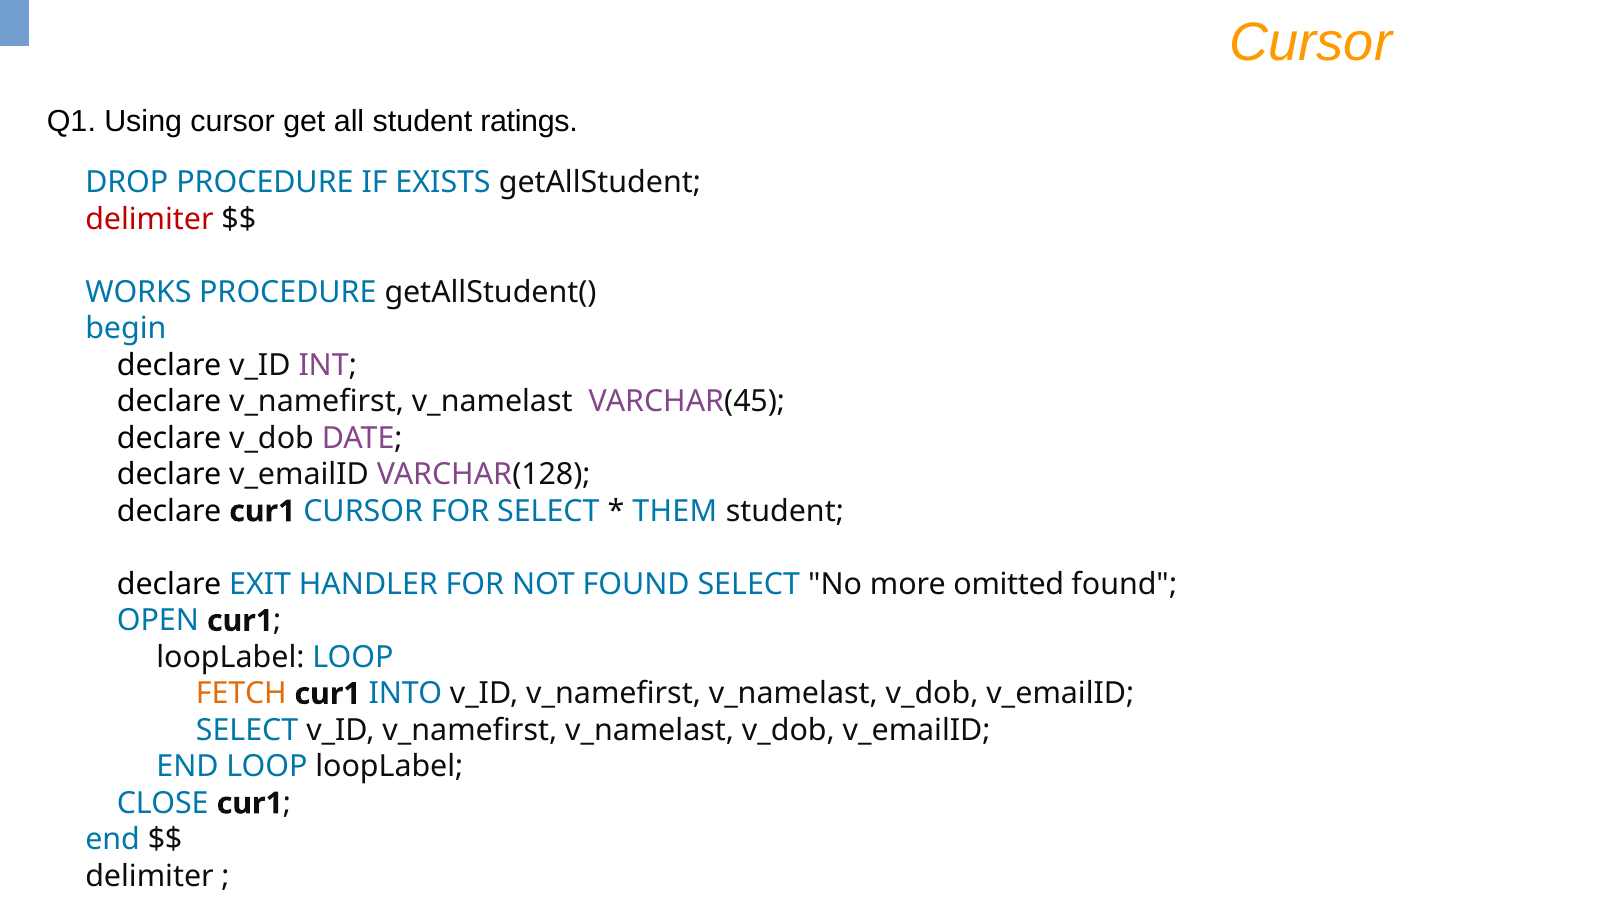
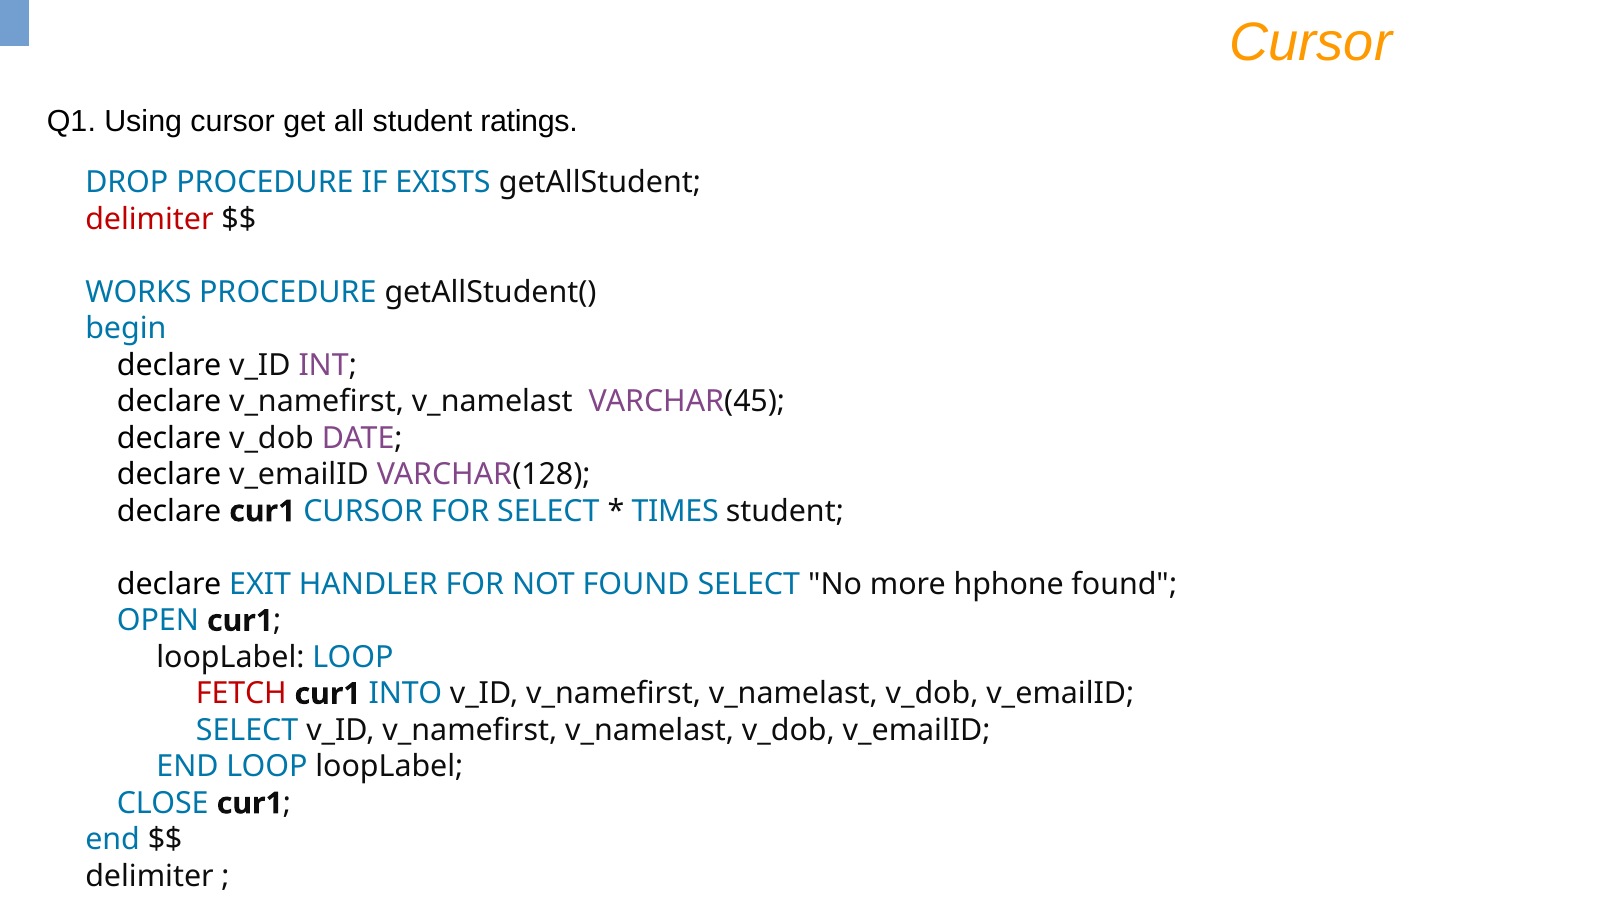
THEM: THEM -> TIMES (675, 511)
omitted: omitted -> hphone (1009, 584)
FETCH colour: orange -> red (241, 693)
